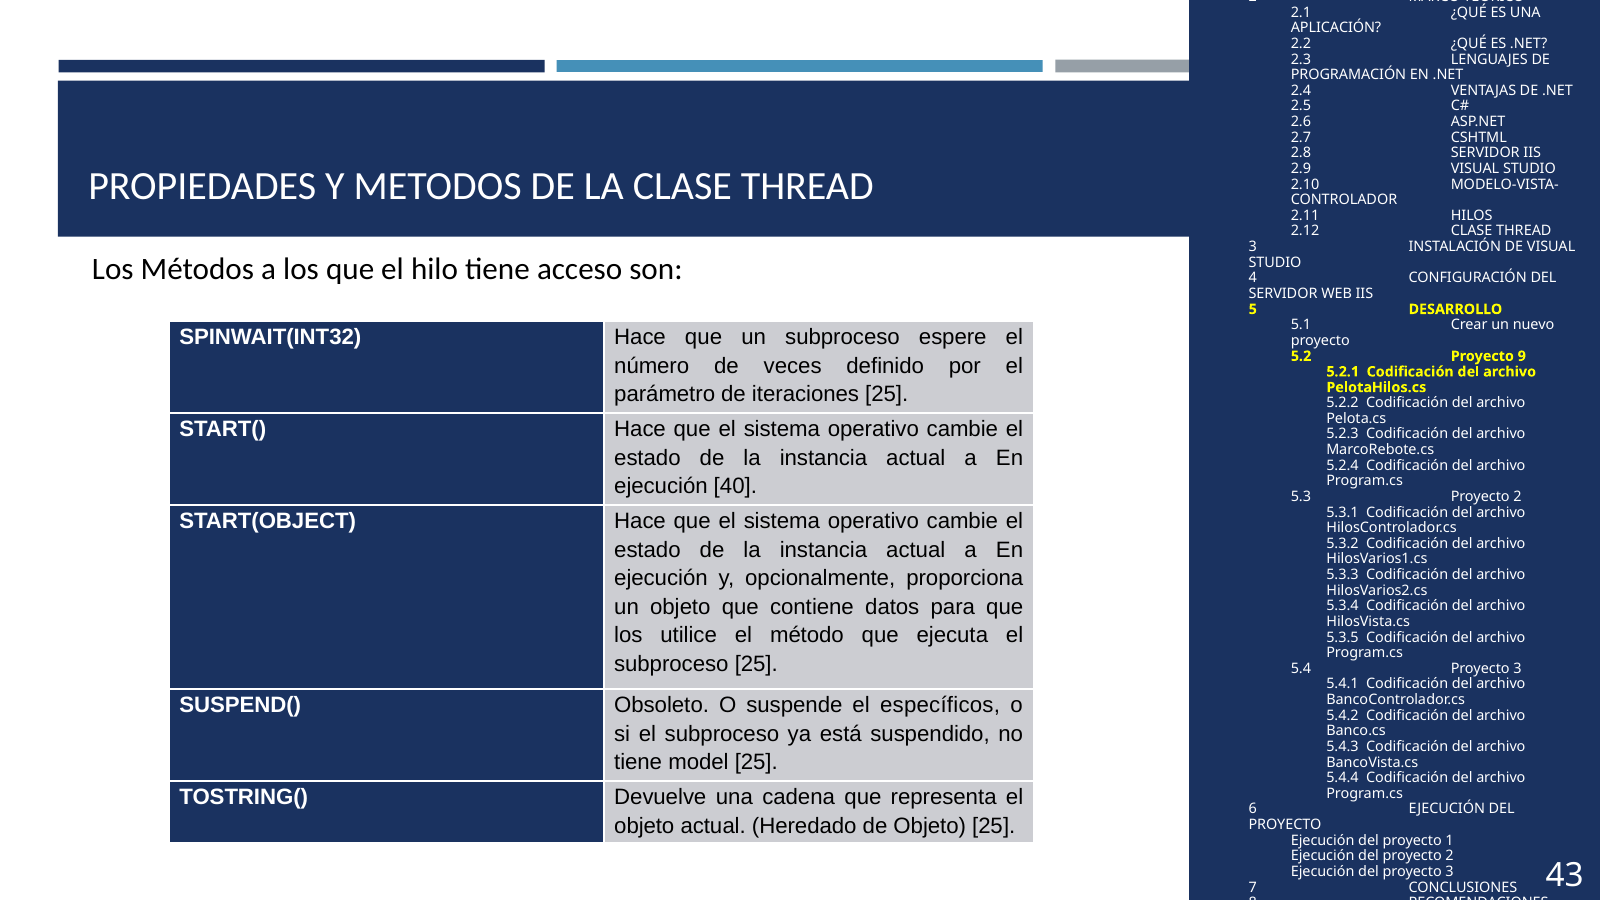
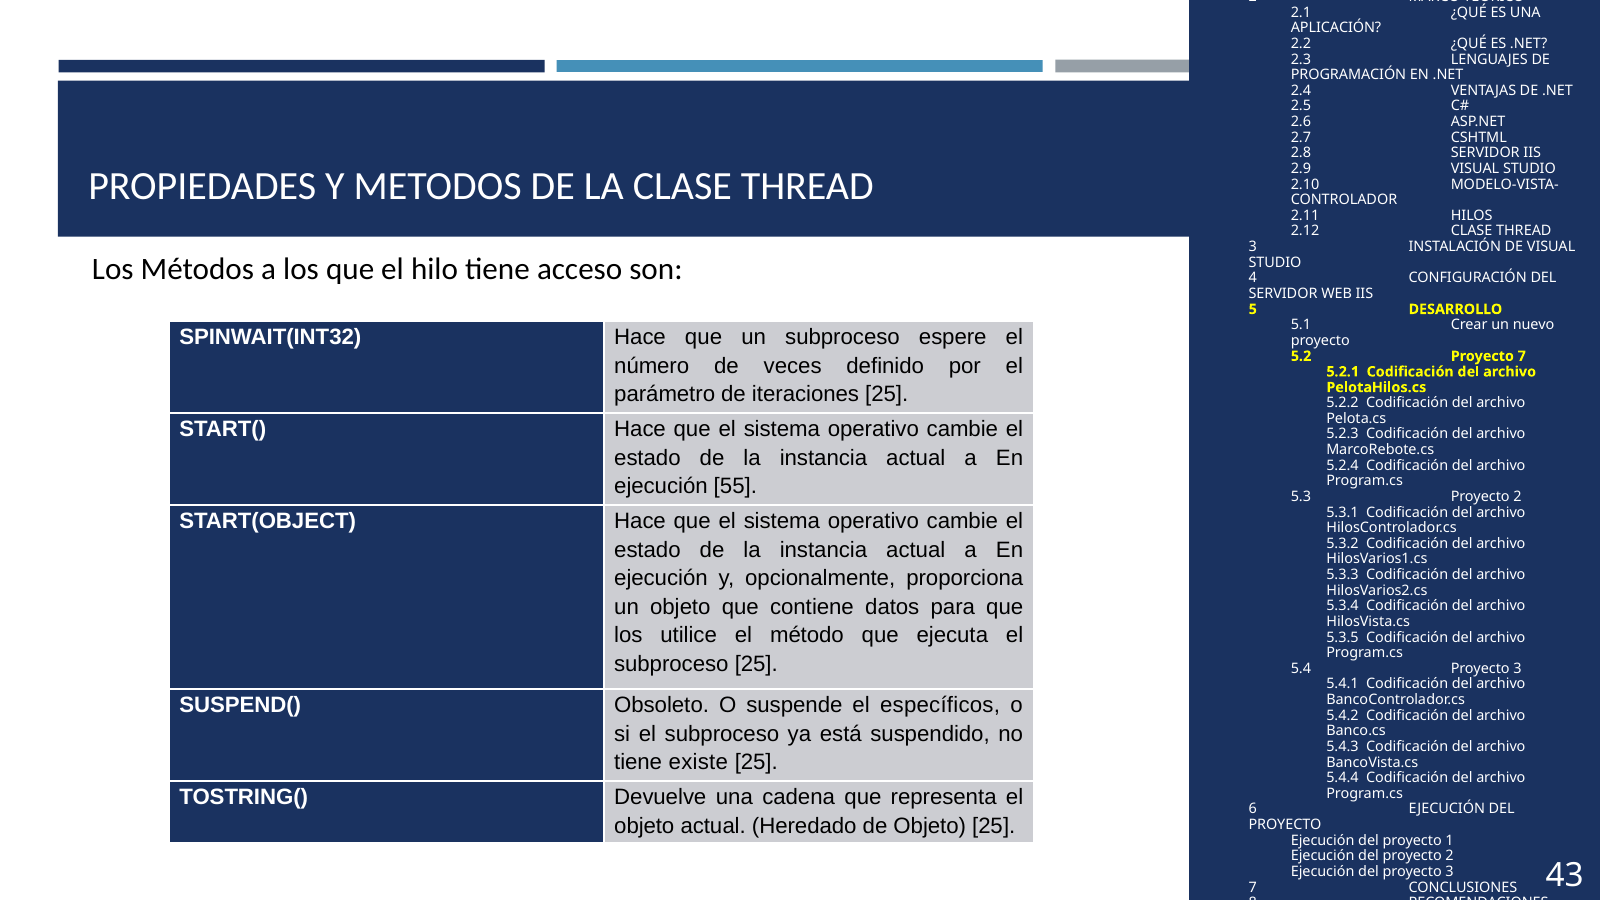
Proyecto 9: 9 -> 7 (1522, 356)
40: 40 -> 55 (735, 486)
model: model -> existe (698, 763)
